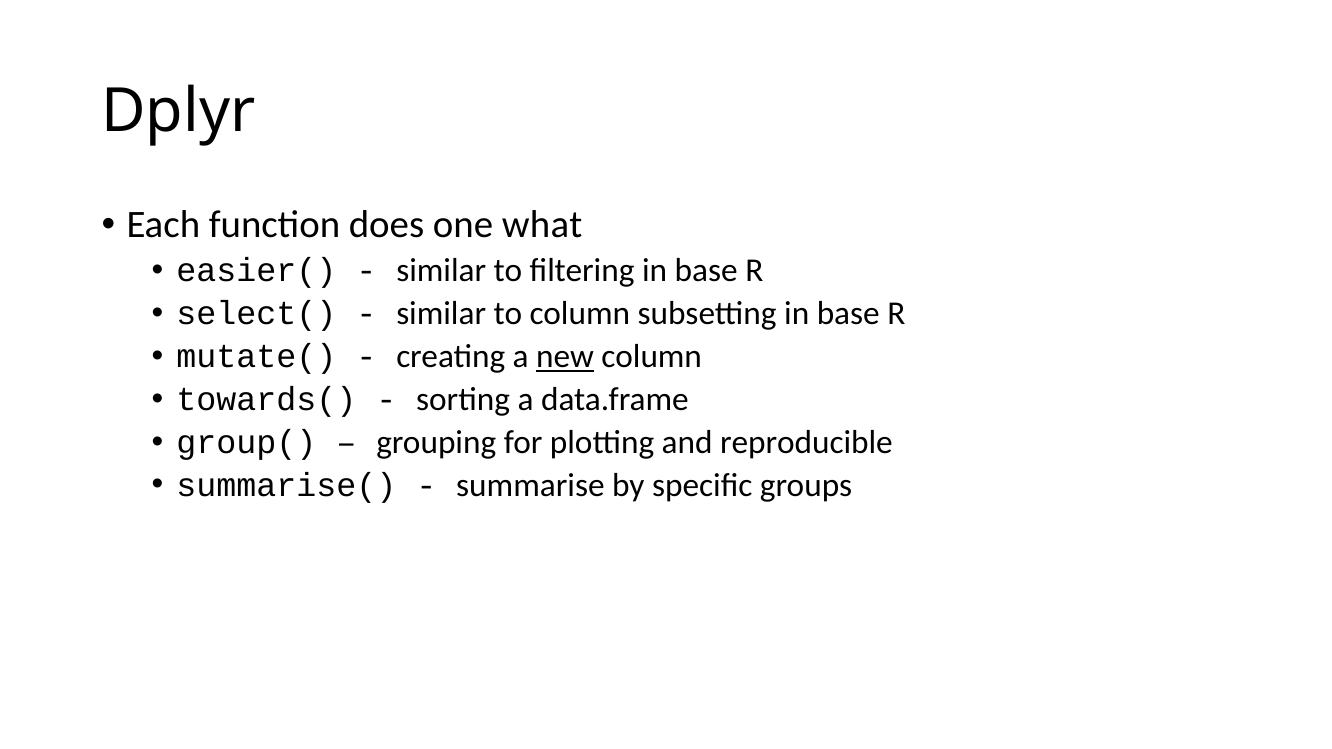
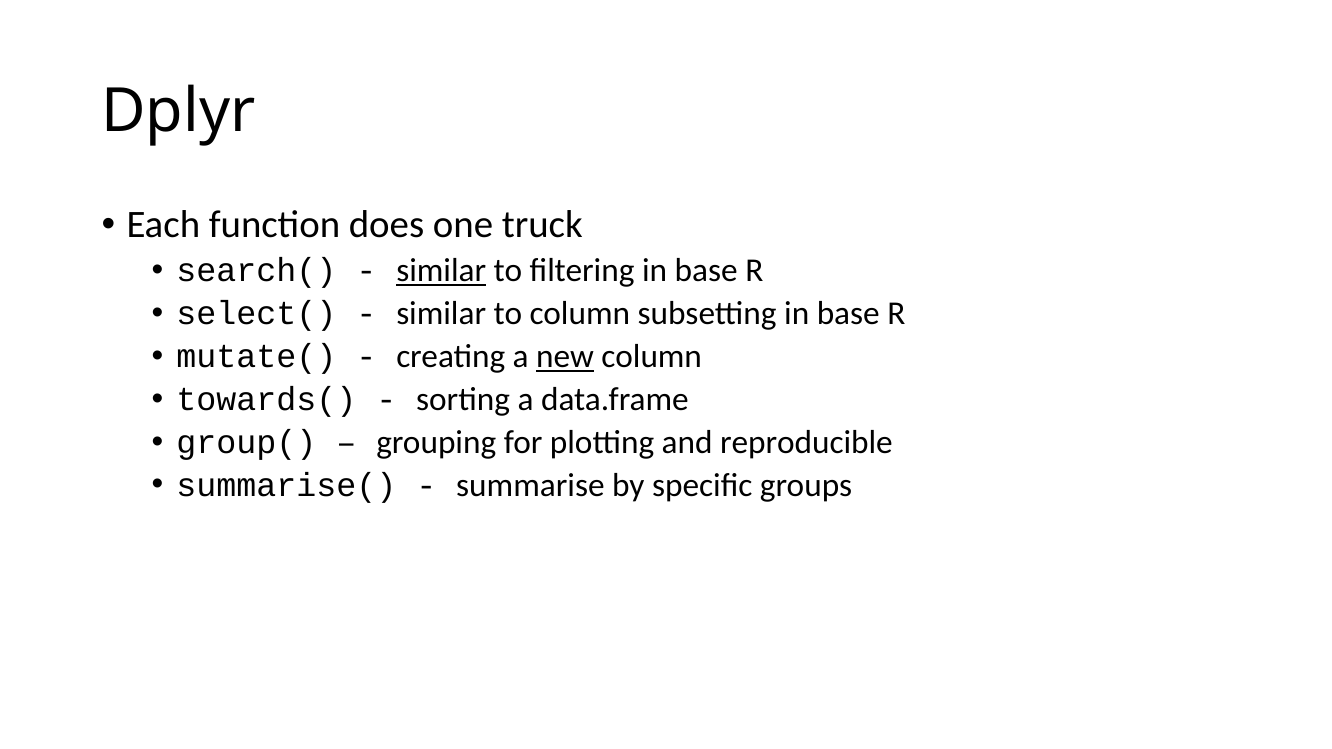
what: what -> truck (542, 225)
easier(: easier( -> search( (256, 271)
similar underline: none -> present (441, 271)
